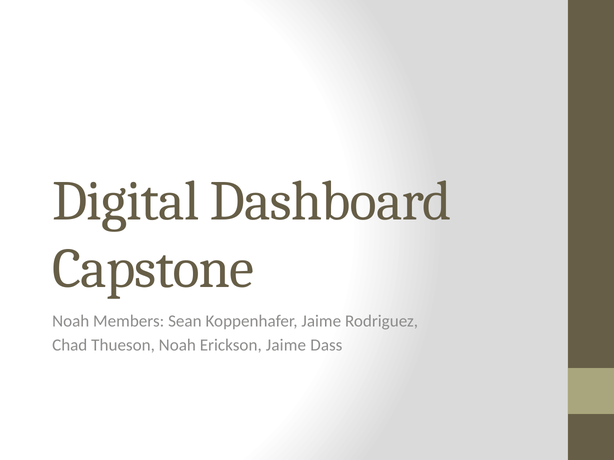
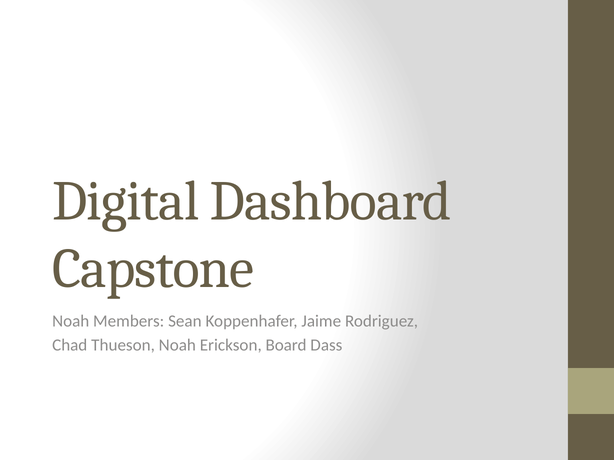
Erickson Jaime: Jaime -> Board (286, 345)
